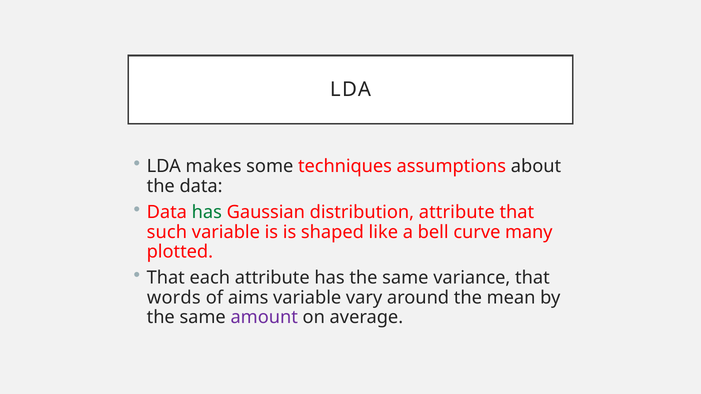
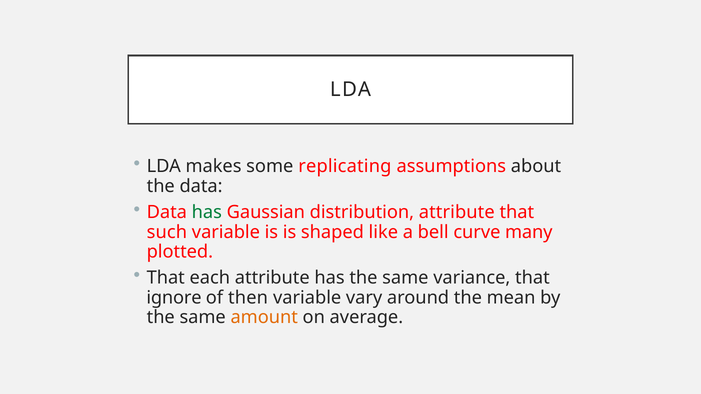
techniques: techniques -> replicating (345, 167)
words: words -> ignore (174, 298)
aims: aims -> then (248, 298)
amount colour: purple -> orange (264, 318)
